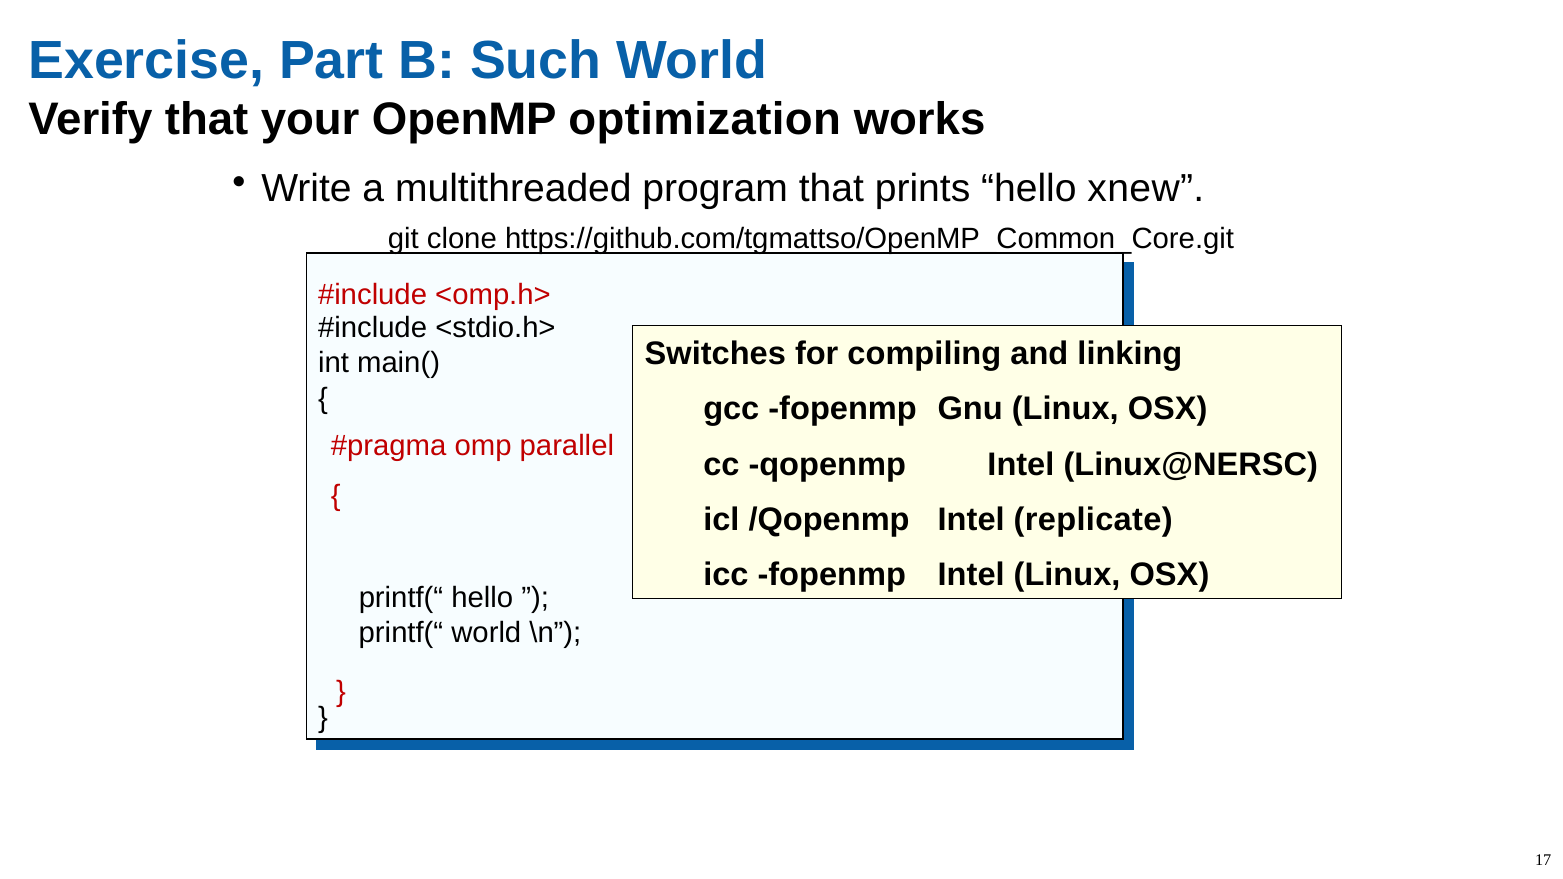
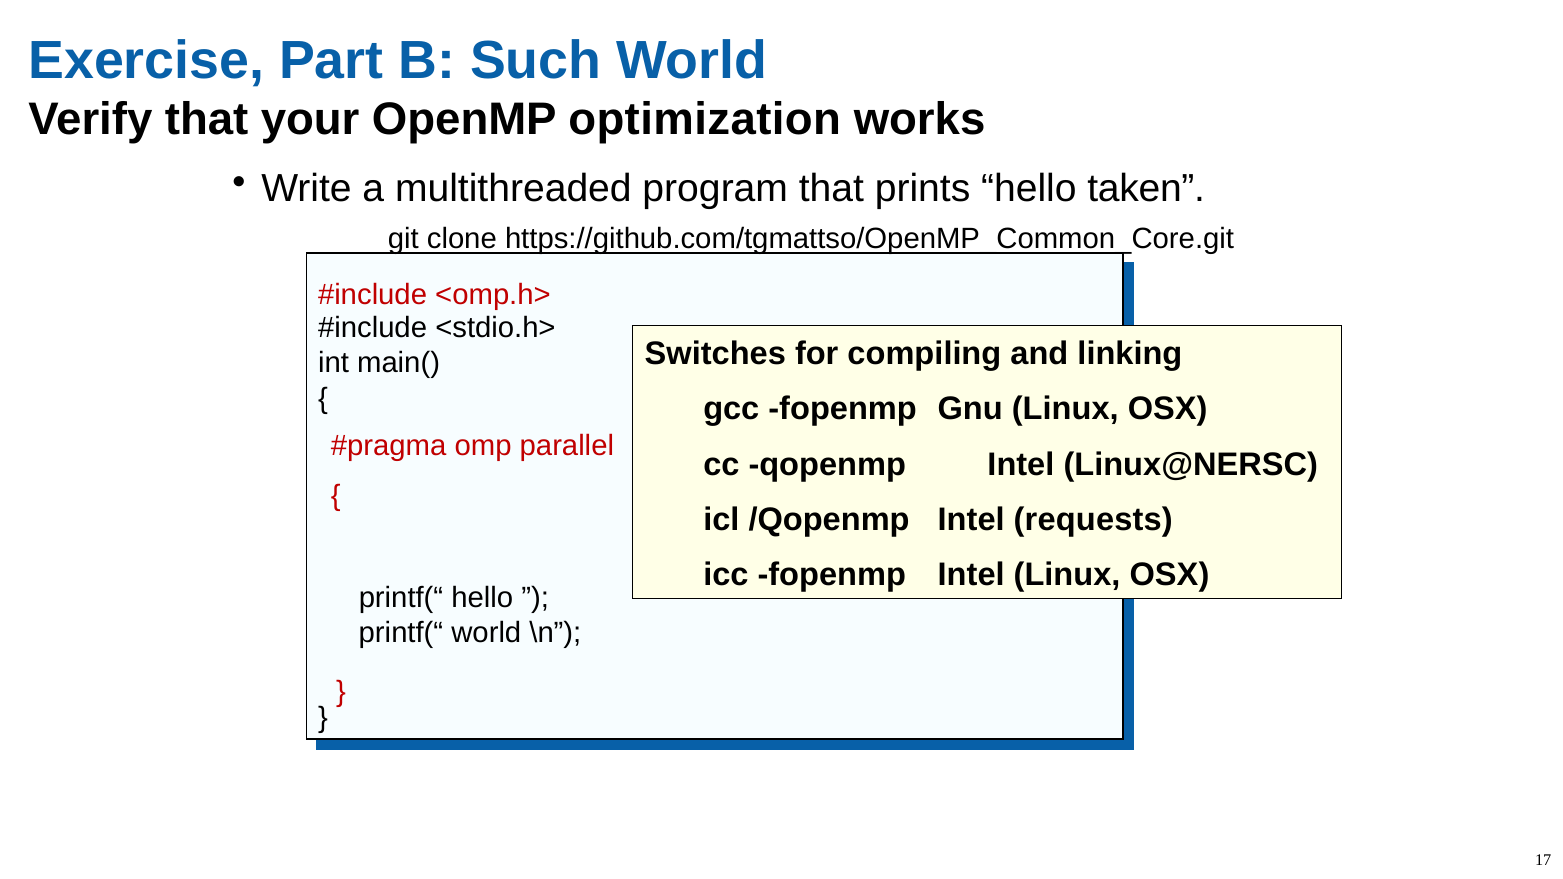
xnew: xnew -> taken (1146, 189)
replicate: replicate -> requests (1093, 520)
